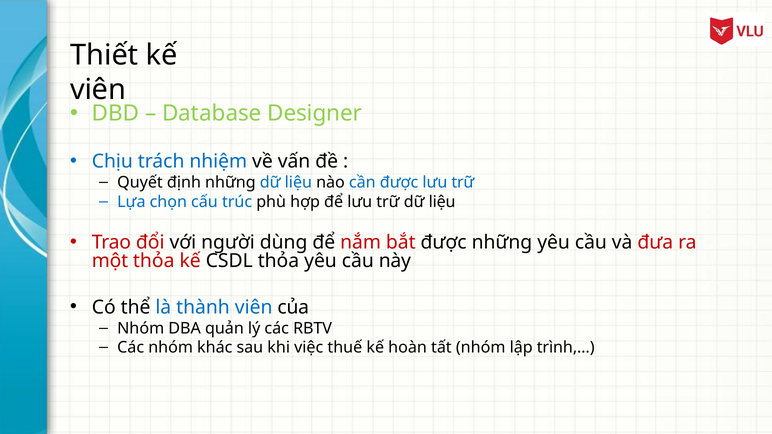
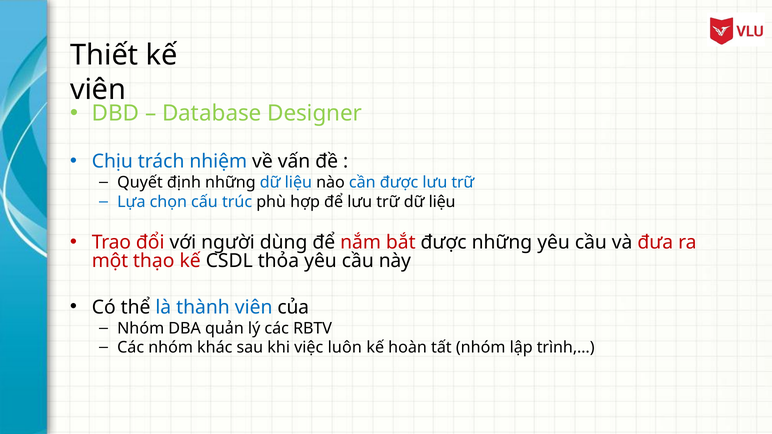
một thỏa: thỏa -> thạo (154, 261)
thuế: thuế -> luôn (345, 348)
